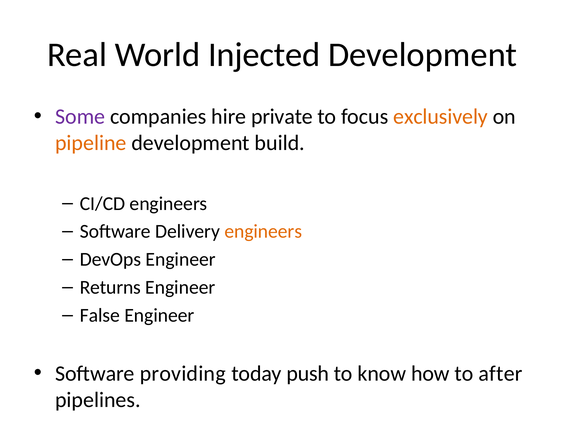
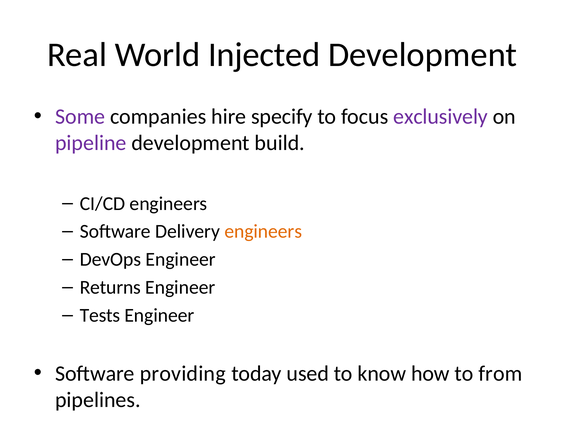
private: private -> specify (282, 116)
exclusively colour: orange -> purple (441, 116)
pipeline colour: orange -> purple (91, 143)
False: False -> Tests (100, 315)
push: push -> used (308, 373)
after: after -> from (500, 373)
